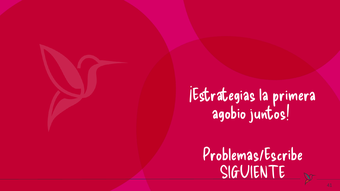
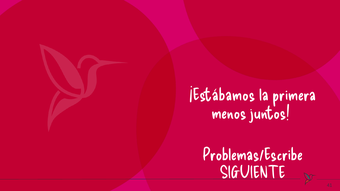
¡Estrategias: ¡Estrategias -> ¡Estábamos (222, 95)
agobio: agobio -> menos (229, 113)
